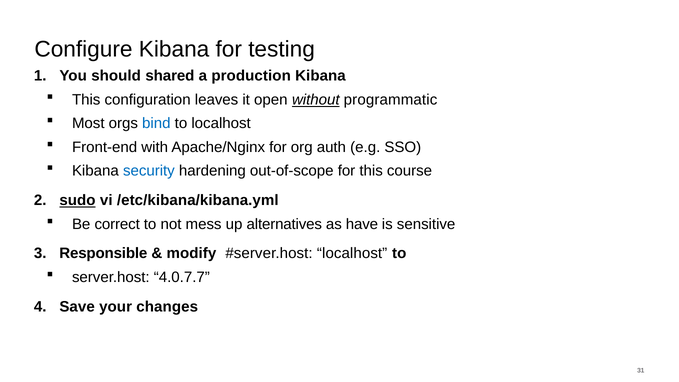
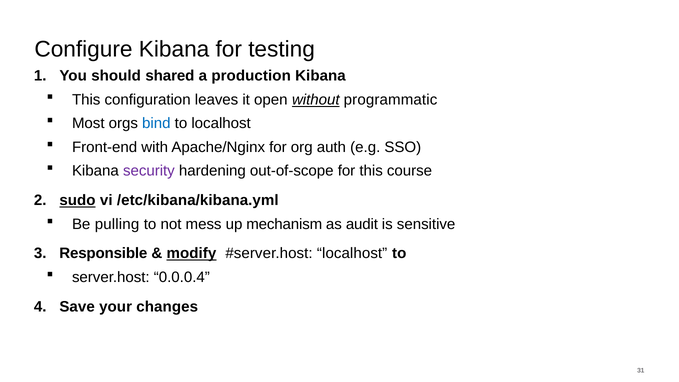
security colour: blue -> purple (149, 171)
correct: correct -> pulling (117, 224)
alternatives: alternatives -> mechanism (284, 224)
have: have -> audit (362, 224)
modify underline: none -> present (191, 254)
4.0.7.7: 4.0.7.7 -> 0.0.0.4 (182, 277)
